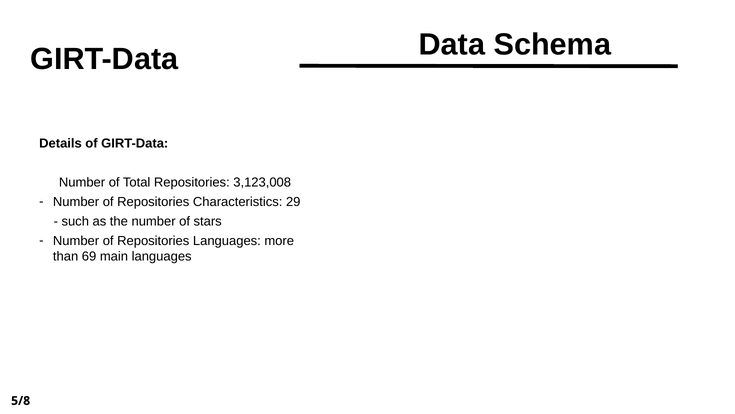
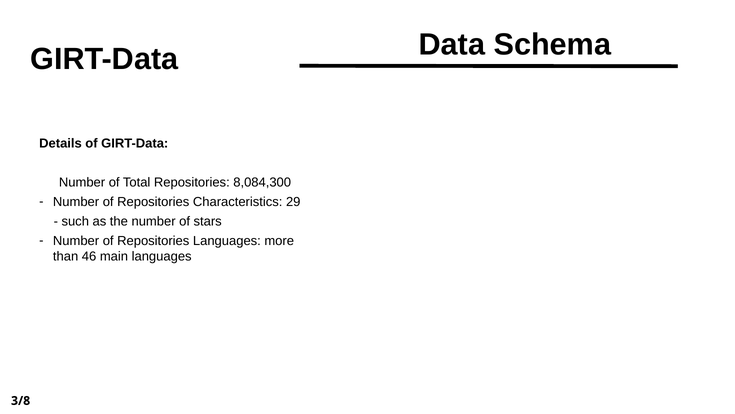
3,123,008: 3,123,008 -> 8,084,300 (262, 182)
69: 69 -> 46 (89, 256)
5/8: 5/8 -> 3/8 (21, 400)
